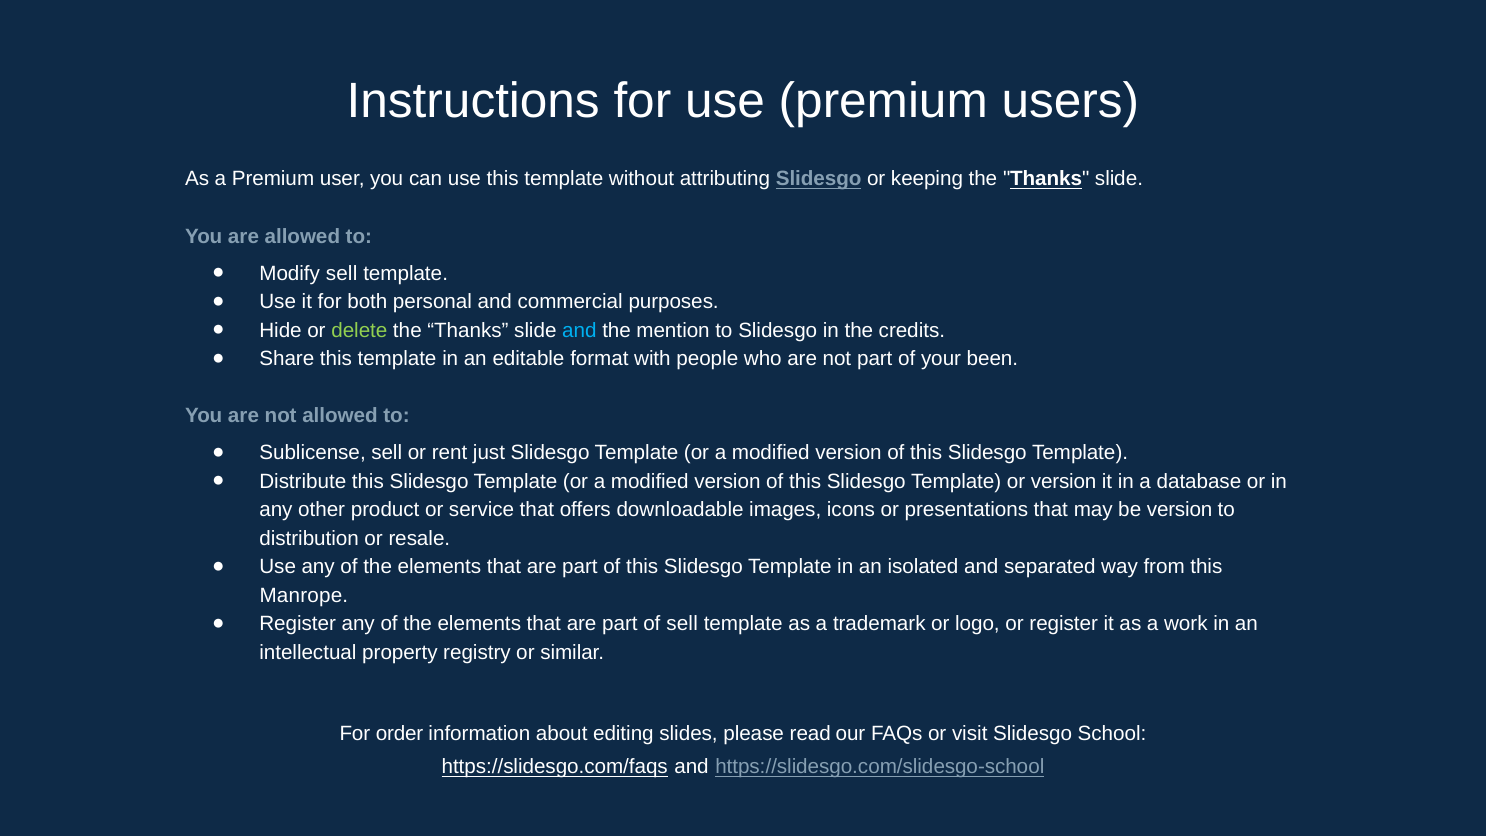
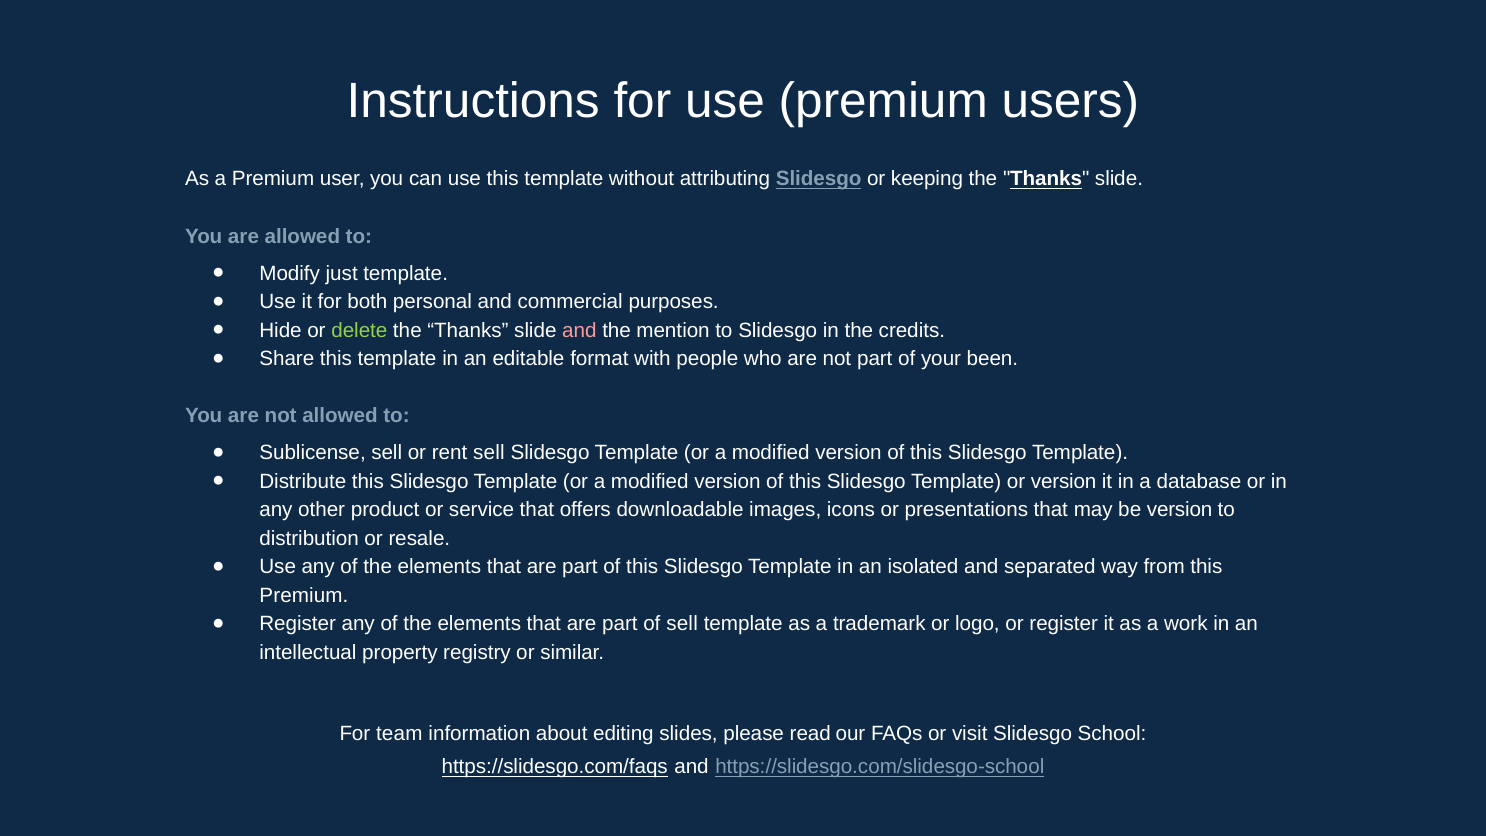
Modify sell: sell -> just (342, 273)
and colour: light blue -> pink (579, 330)
rent just: just -> sell (489, 453)
Manrope: Manrope -> Premium (304, 595)
order: order -> team (399, 733)
